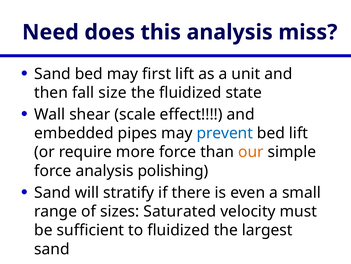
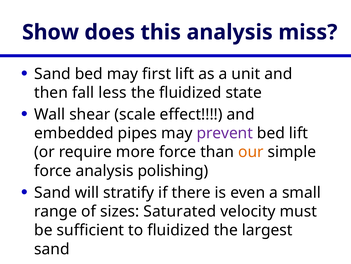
Need: Need -> Show (51, 32)
size: size -> less (113, 92)
prevent colour: blue -> purple (225, 133)
